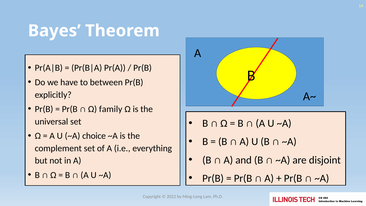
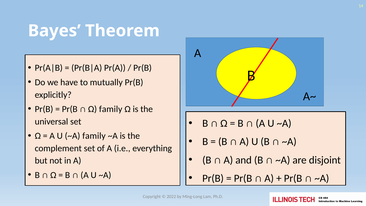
between: between -> mutually (106, 82)
~A choice: choice -> family (94, 136)
